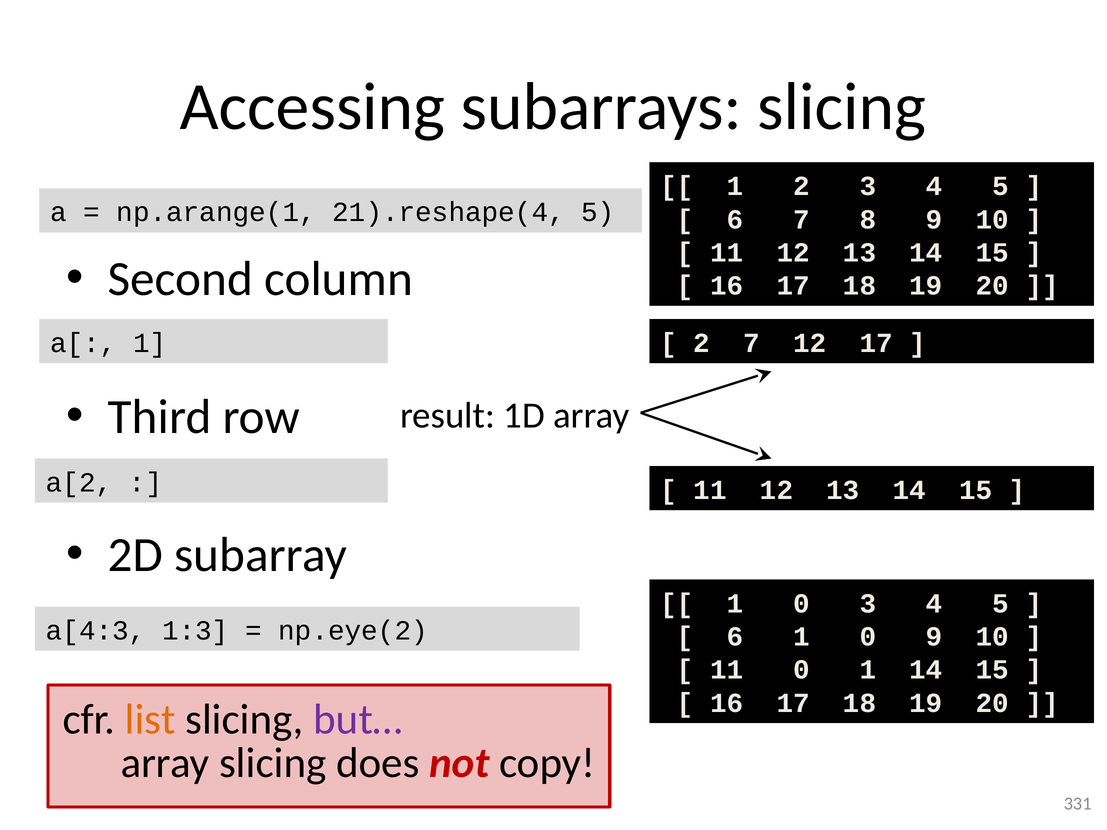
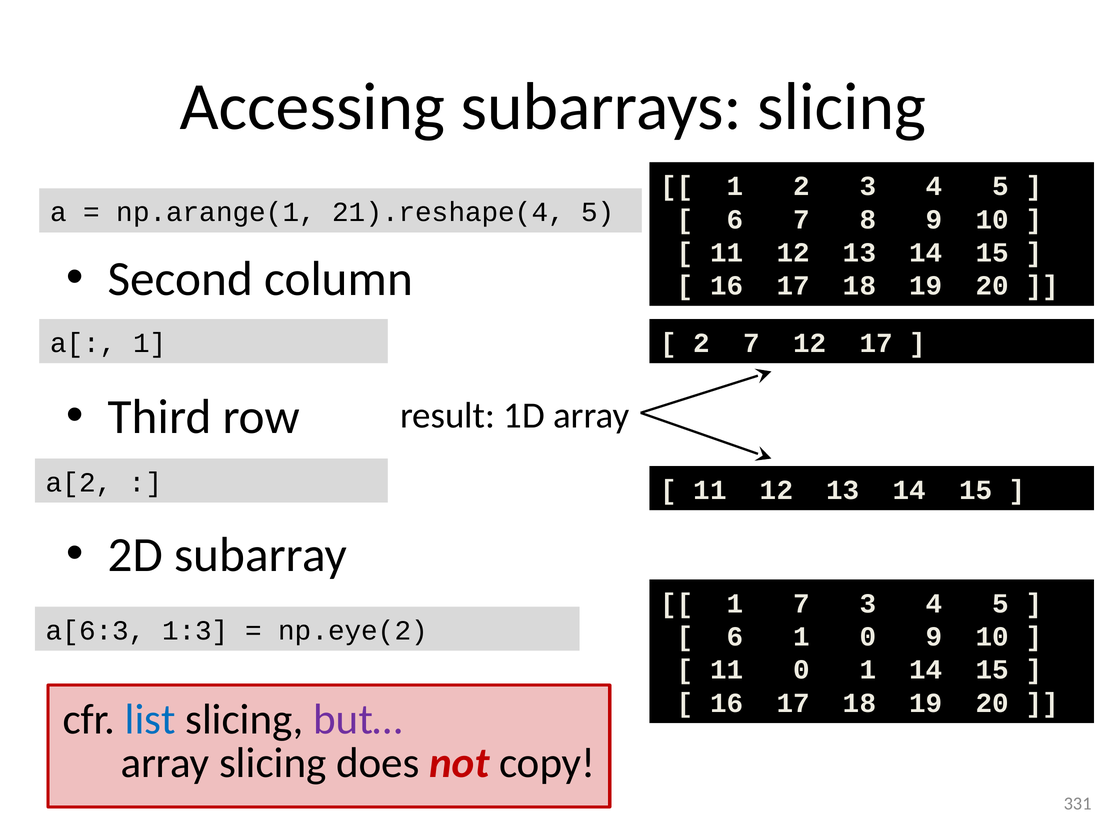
0: 0 -> 7 (801, 604)
a[4:3: a[4:3 -> a[6:3 (96, 631)
list colour: orange -> blue (150, 720)
